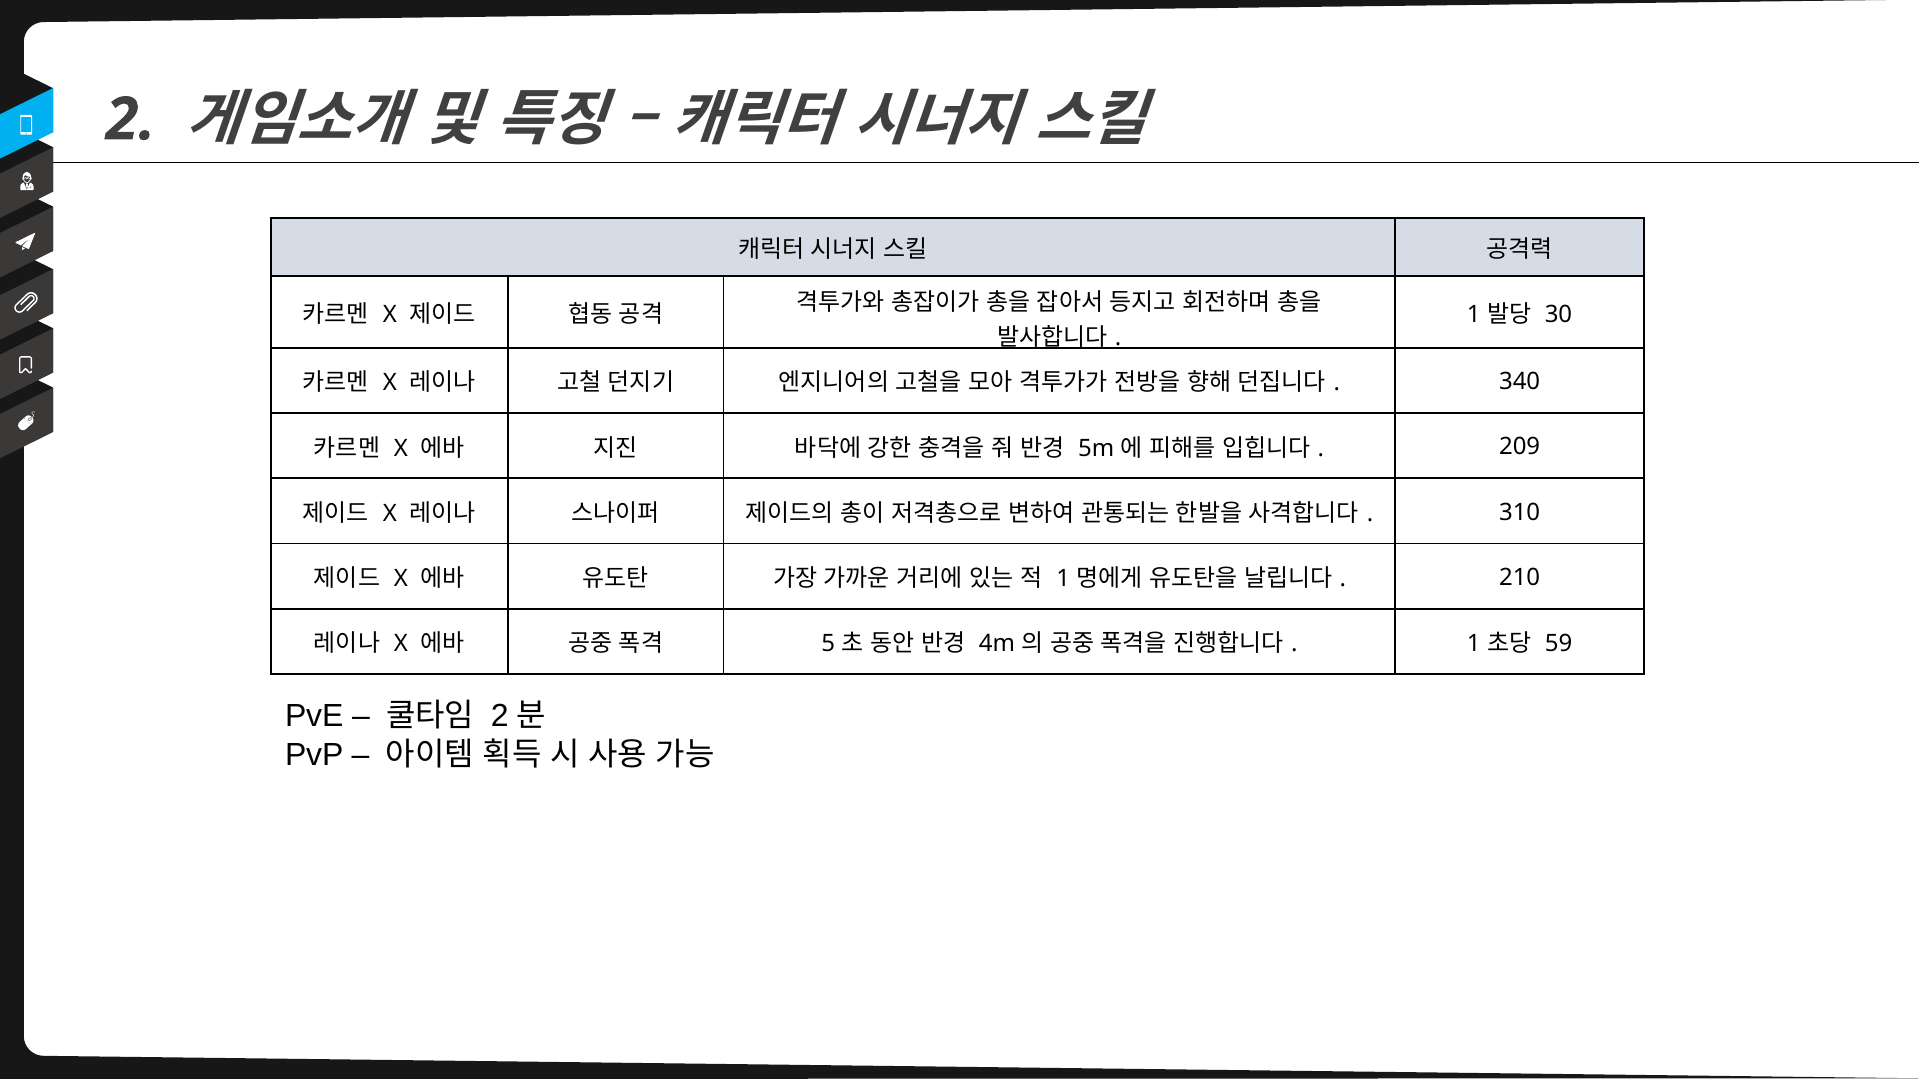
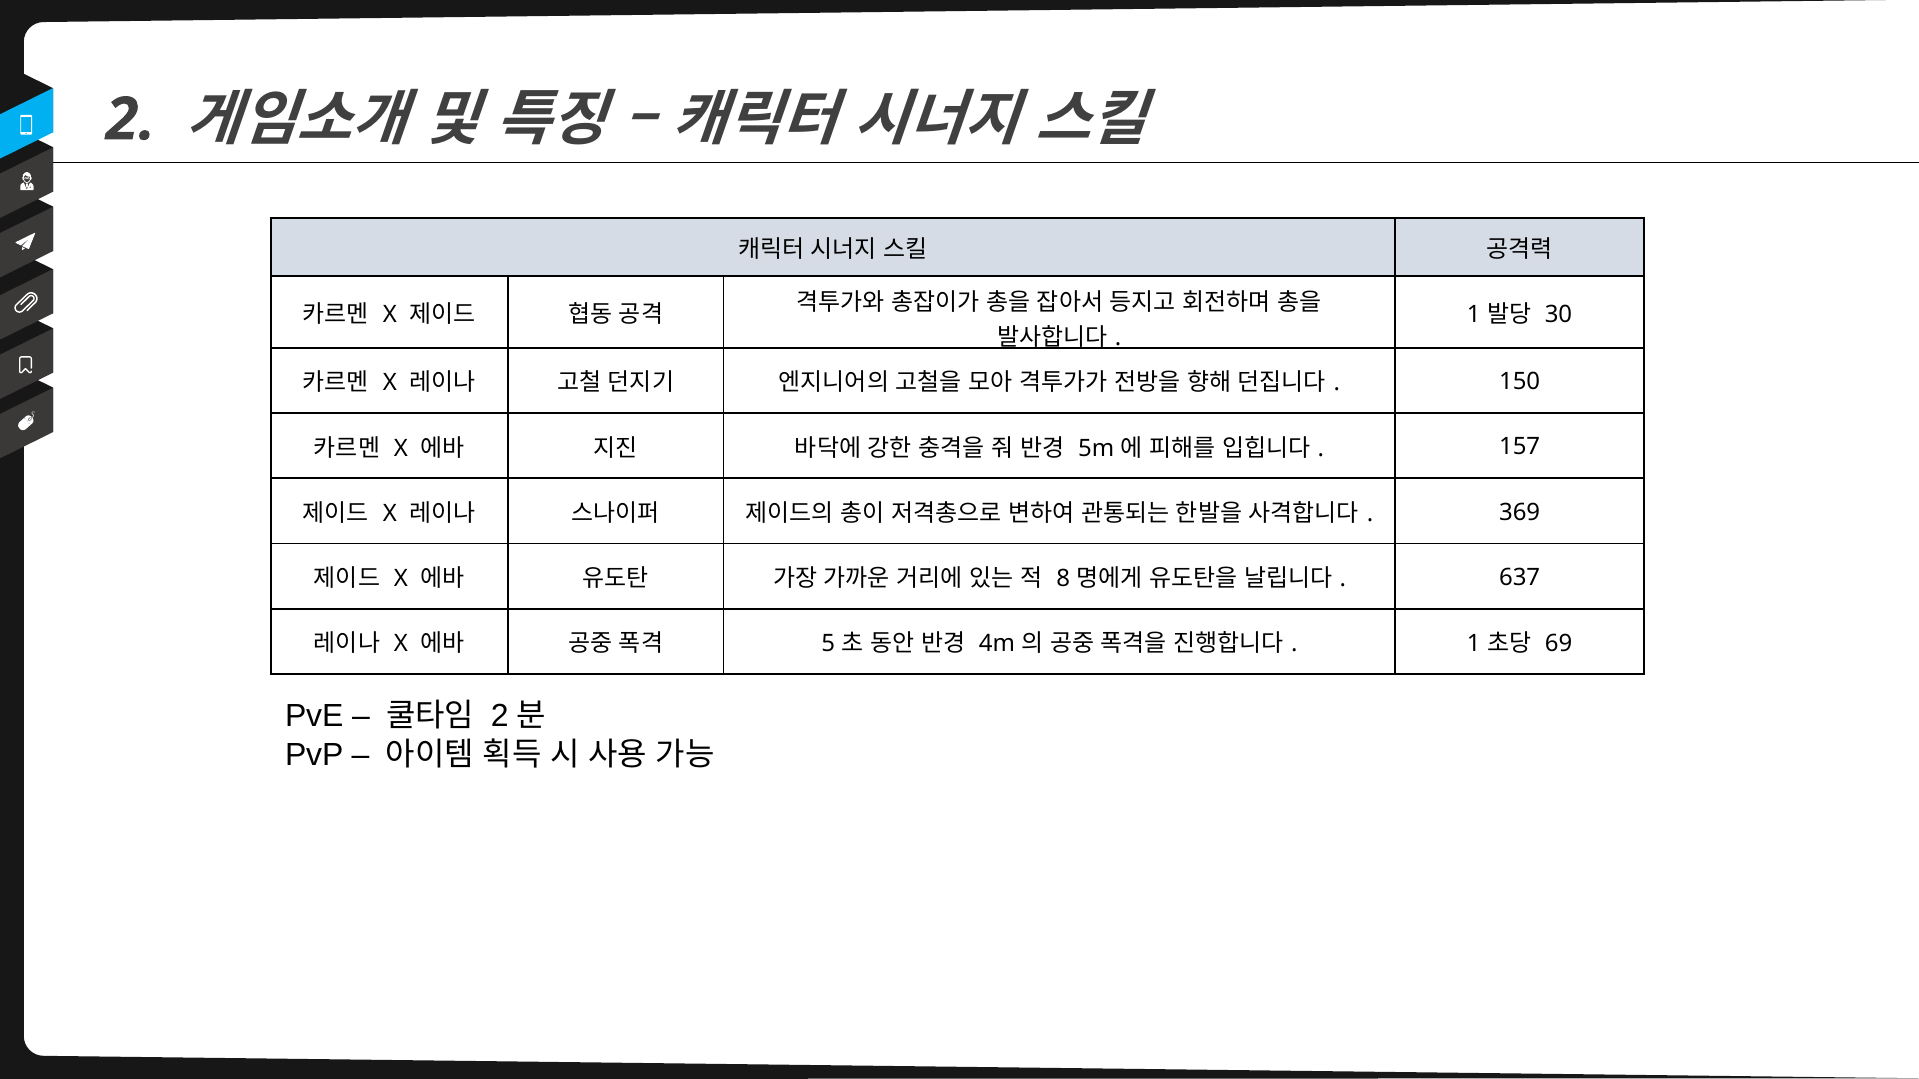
340: 340 -> 150 (1520, 382)
209: 209 -> 157 (1520, 447)
310: 310 -> 369 (1520, 513)
1: 1 -> 8 (1063, 579)
210: 210 -> 637 (1520, 578)
59: 59 -> 69 (1559, 644)
